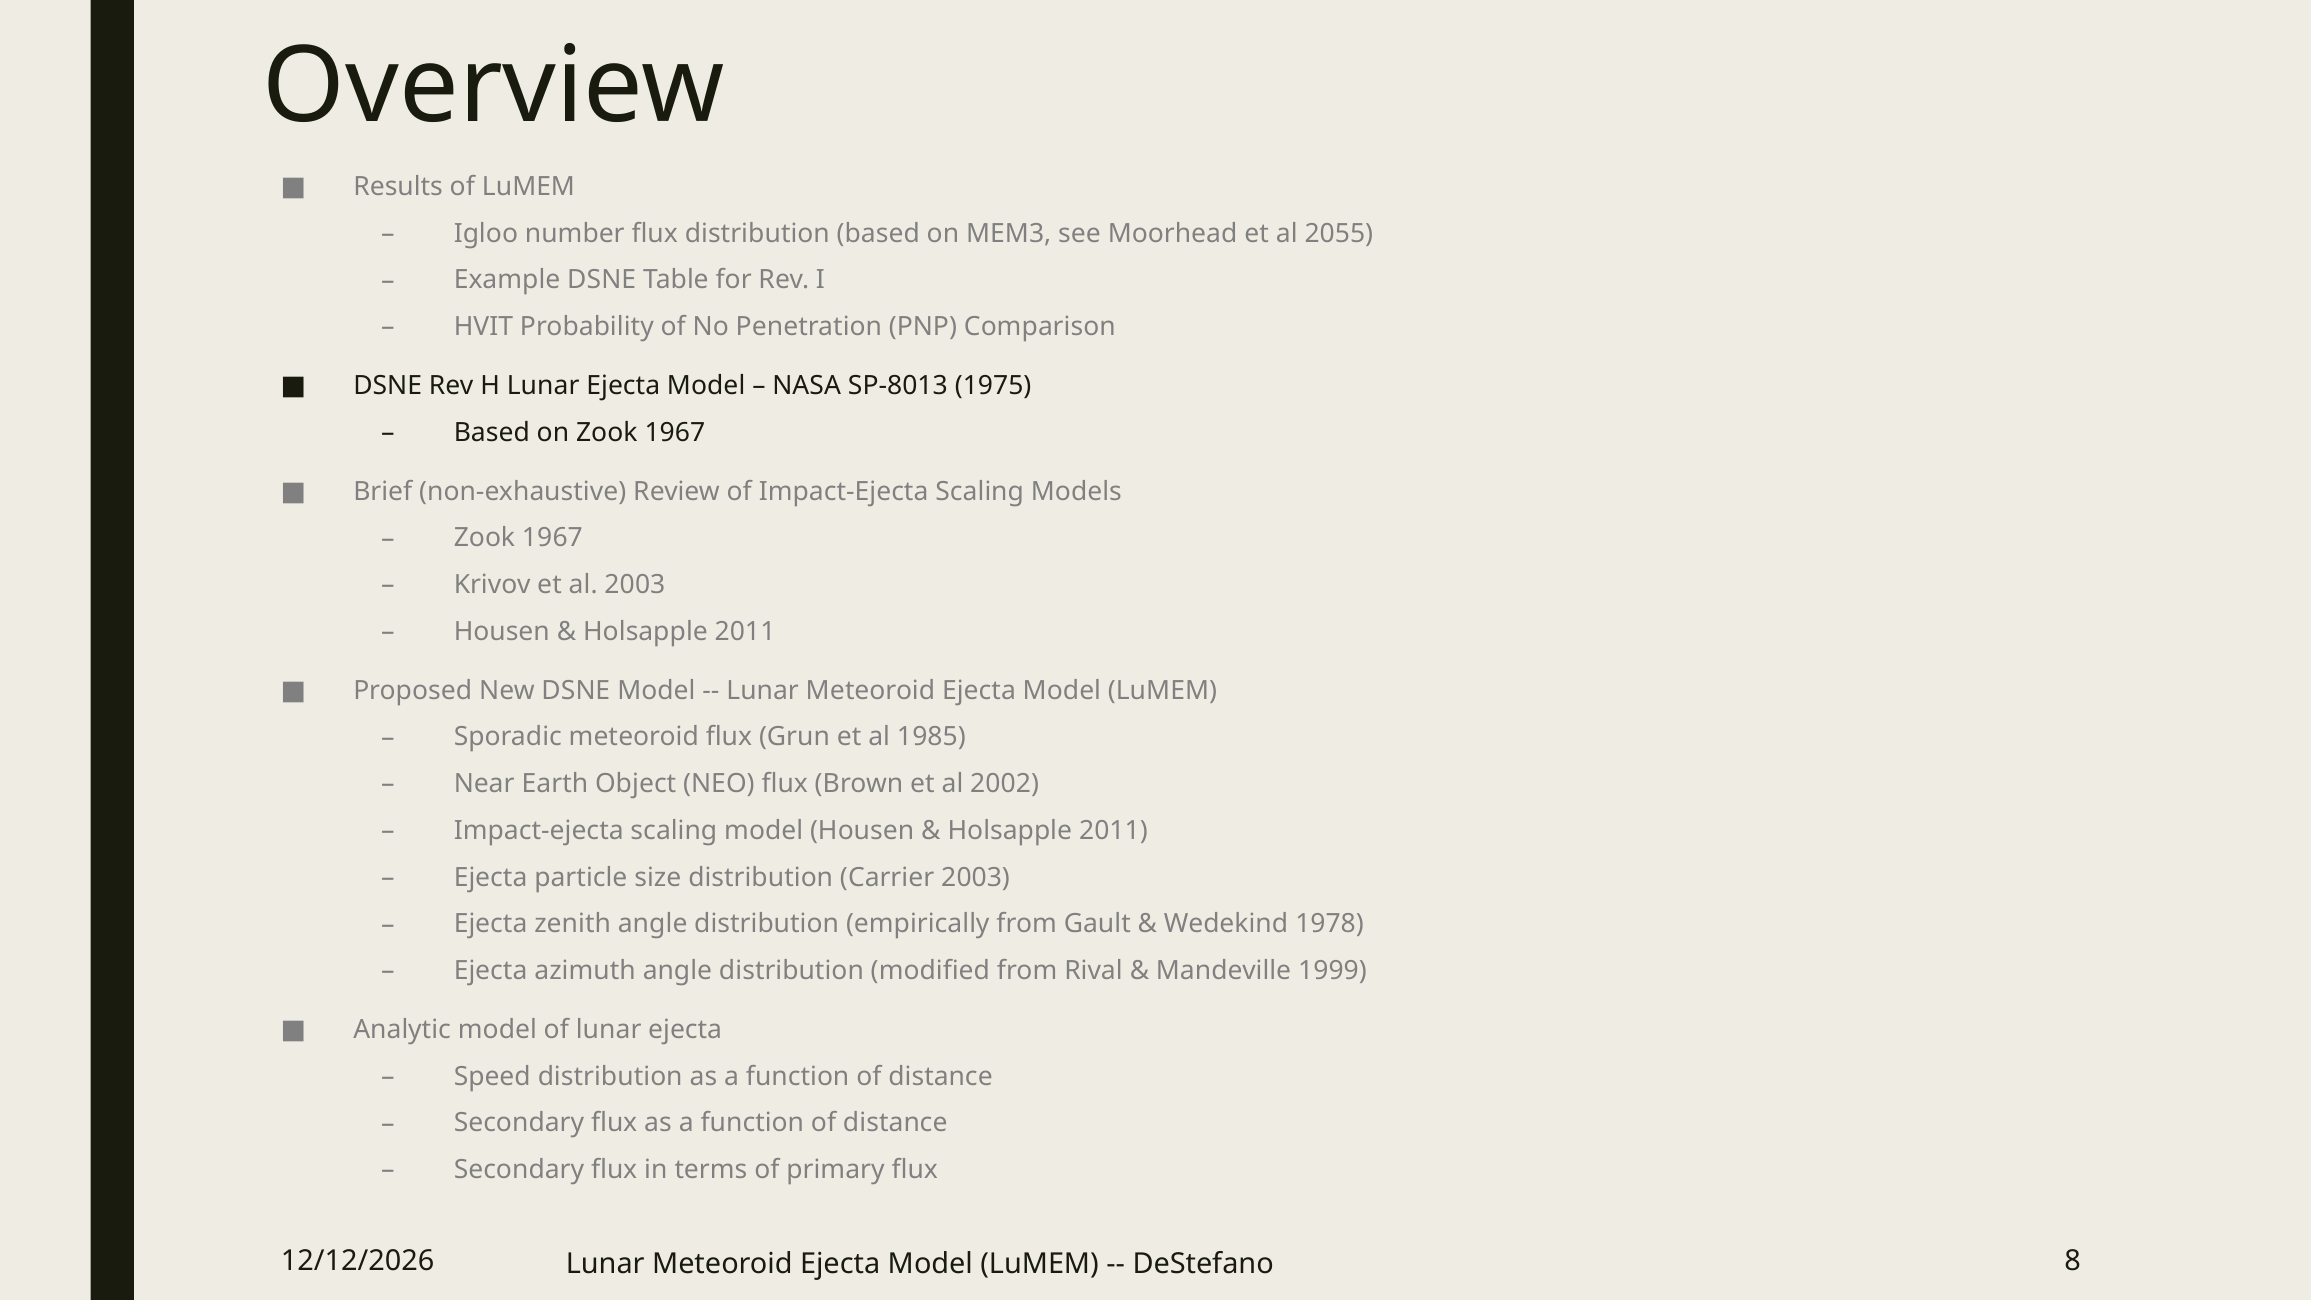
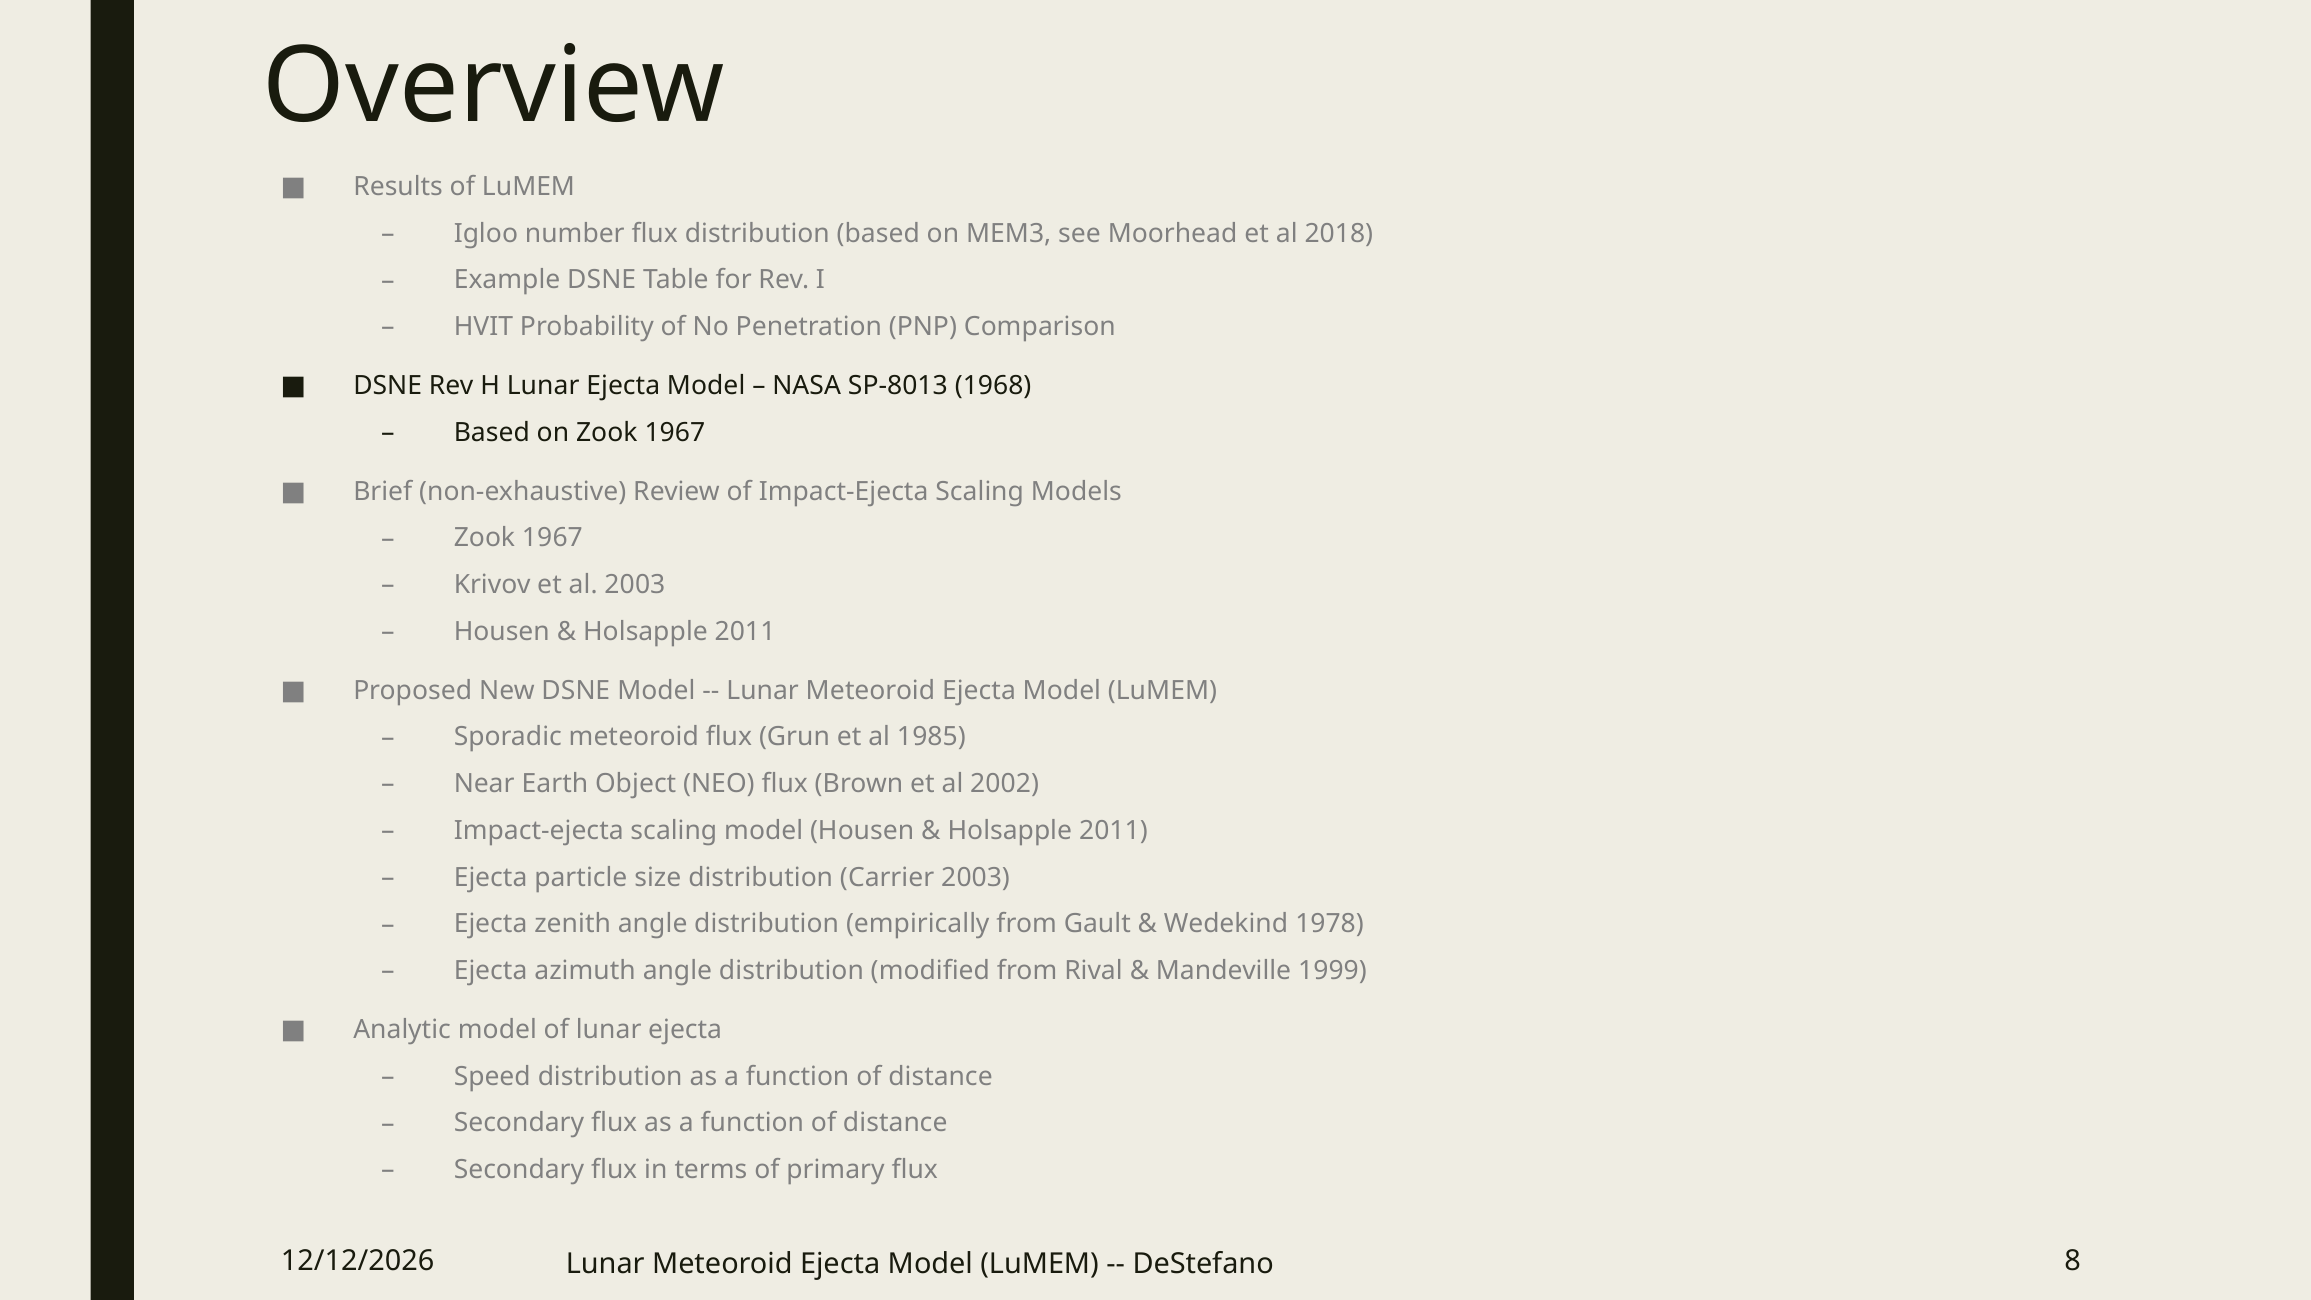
2055: 2055 -> 2018 (1339, 233)
1975: 1975 -> 1968 (993, 386)
